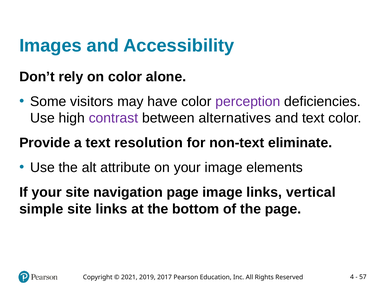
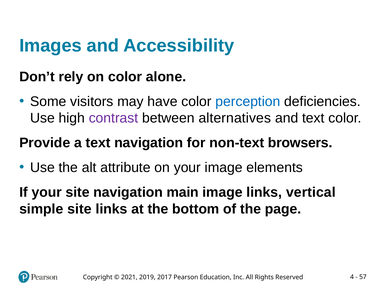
perception colour: purple -> blue (248, 101)
text resolution: resolution -> navigation (149, 143)
eliminate: eliminate -> browsers (300, 143)
navigation page: page -> main (183, 192)
